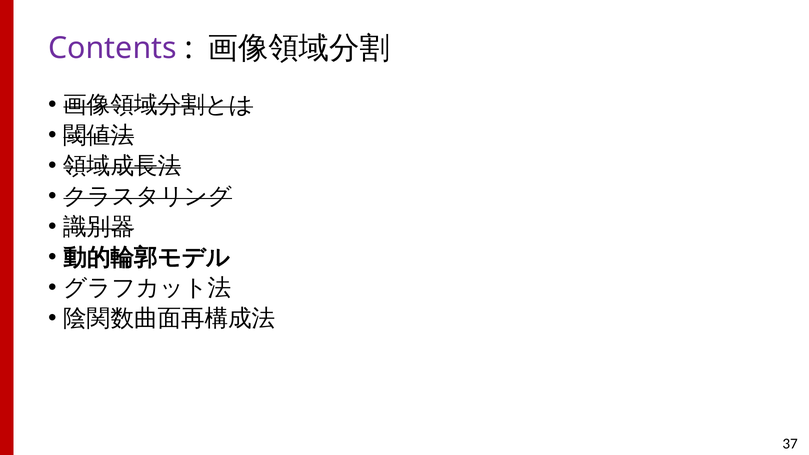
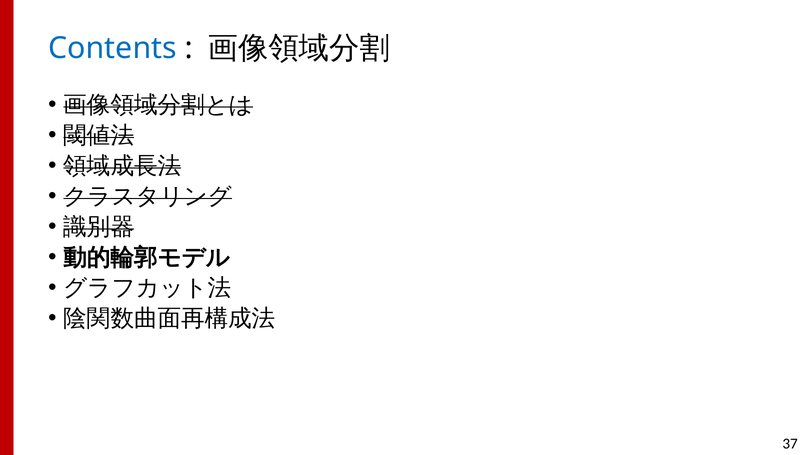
Contents colour: purple -> blue (112, 48)
